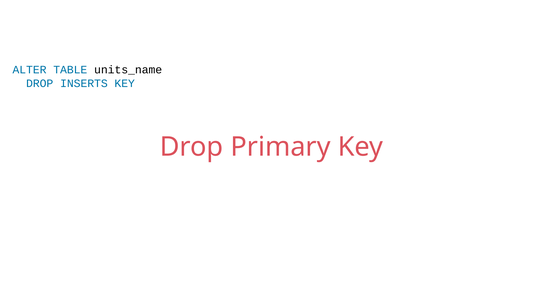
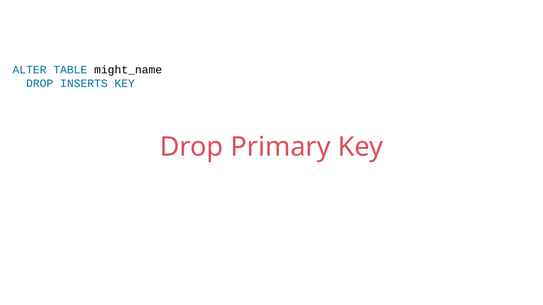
units_name: units_name -> might_name (128, 70)
